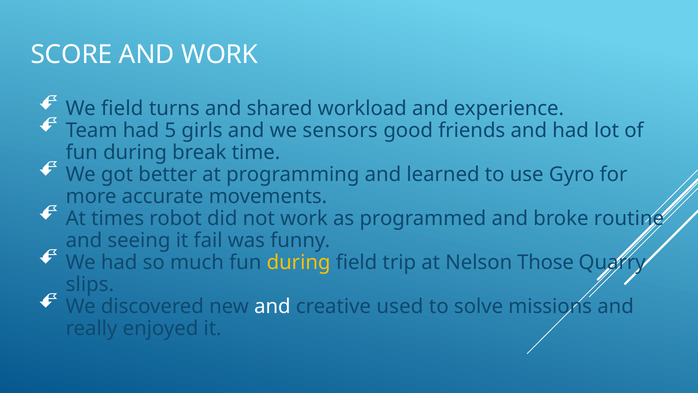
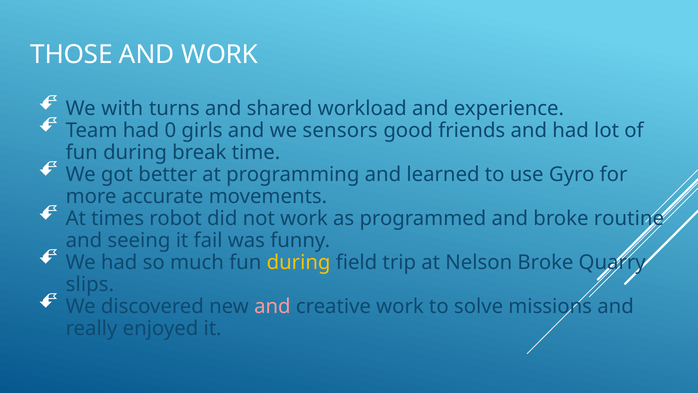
SCORE: SCORE -> THOSE (72, 54)
We field: field -> with (122, 109)
5: 5 -> 0 (170, 131)
Nelson Those: Those -> Broke (545, 262)
and colour: white -> pink (272, 306)
creative used: used -> work (400, 306)
